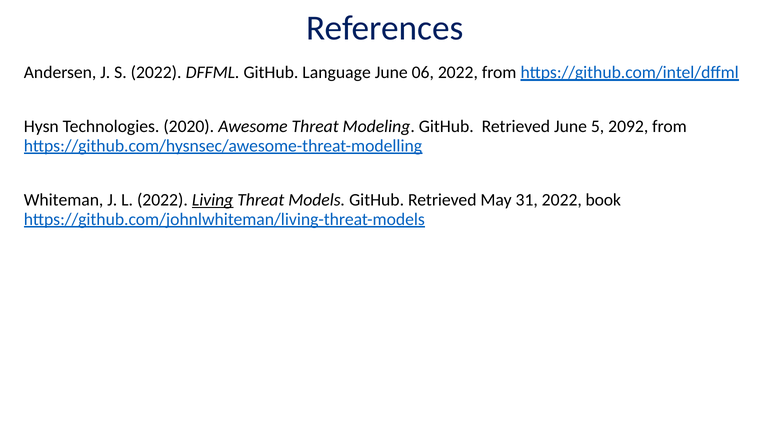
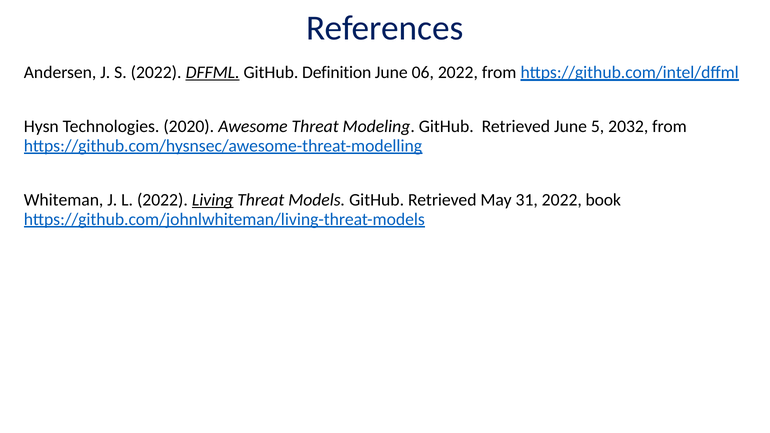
DFFML underline: none -> present (213, 72)
Language: Language -> Definition (337, 72)
2092: 2092 -> 2032 (628, 127)
